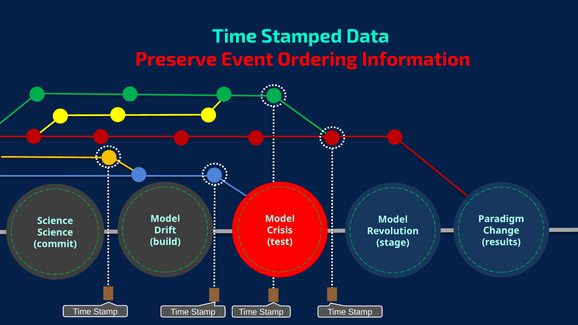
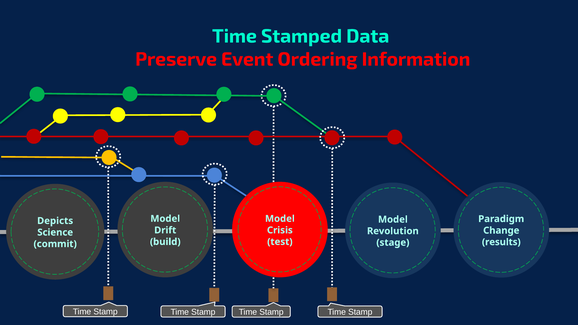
Science: Science -> Depicts (55, 221)
